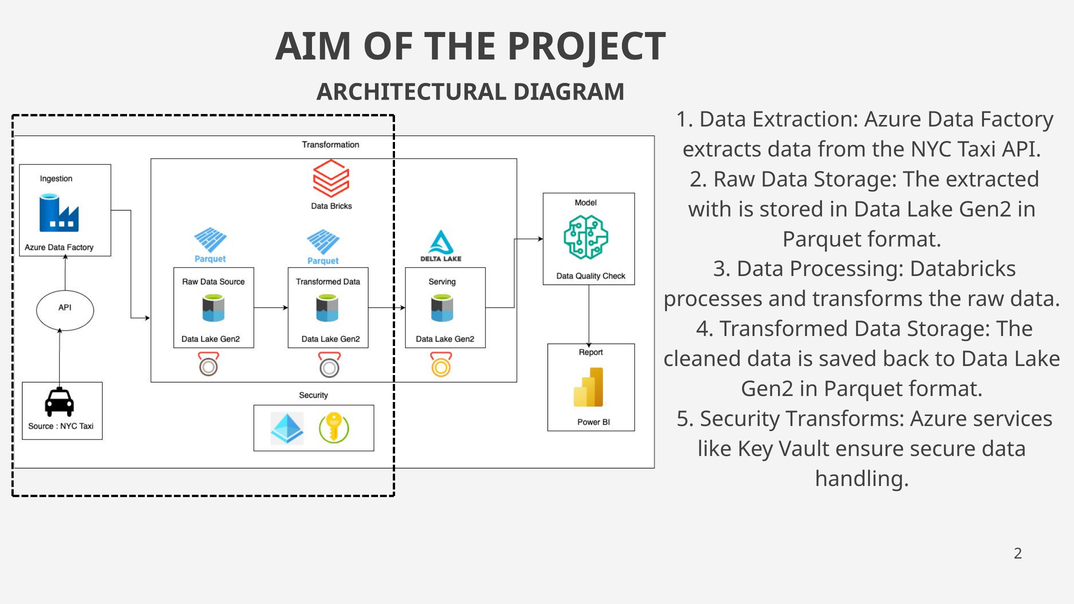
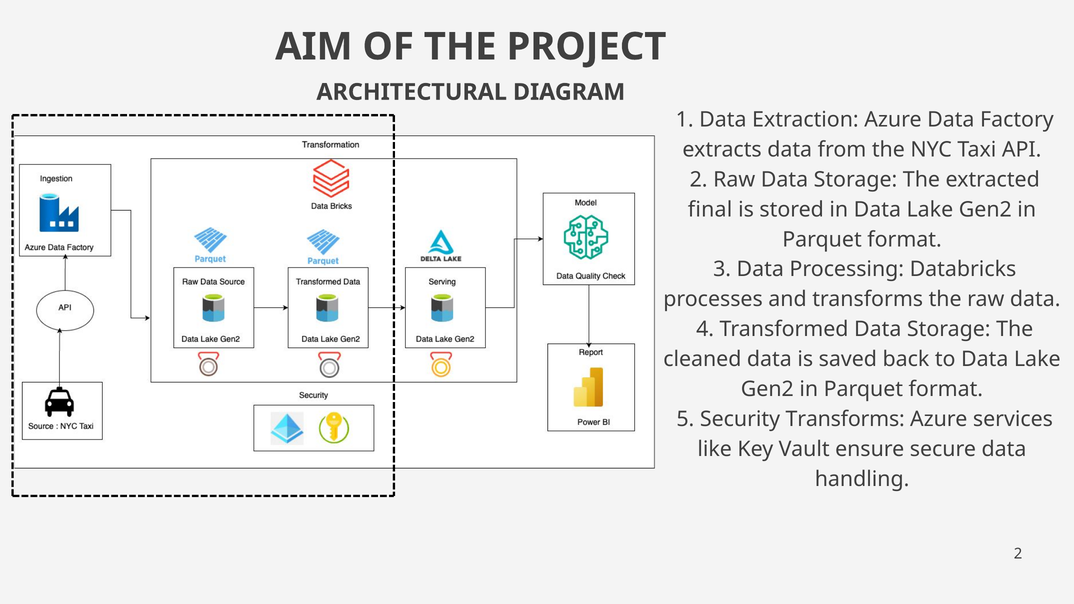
with: with -> final (710, 210)
